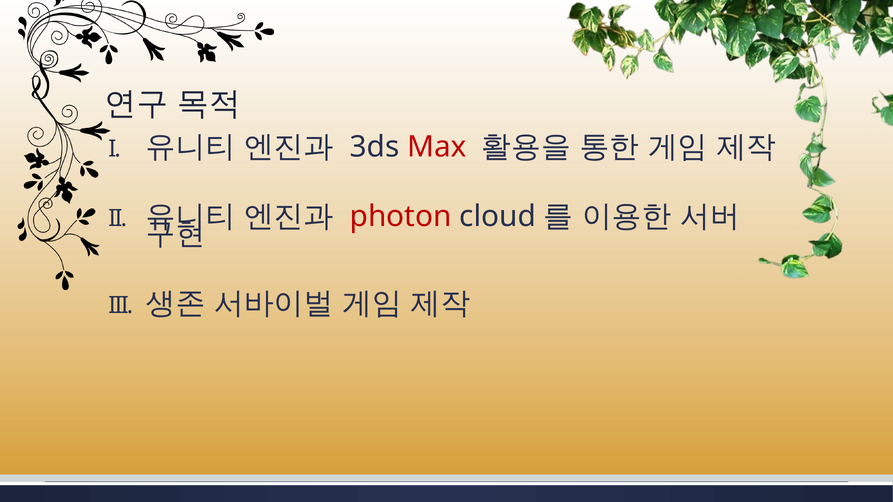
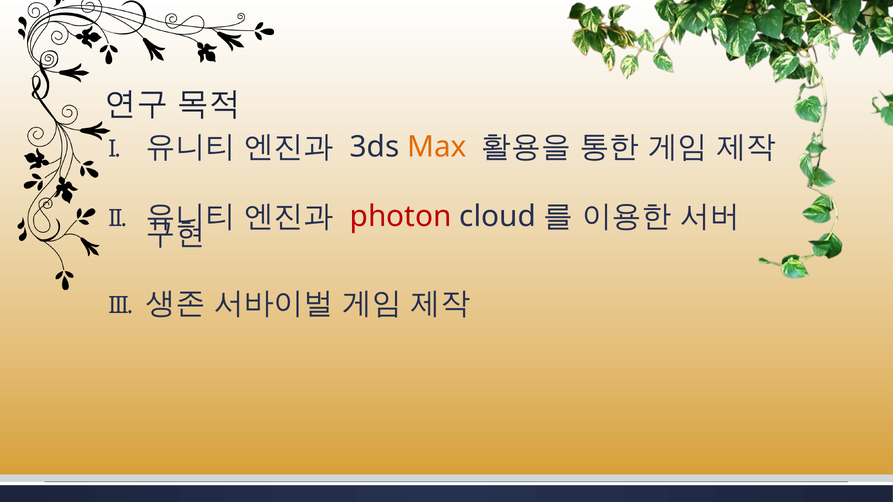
Max colour: red -> orange (437, 147)
